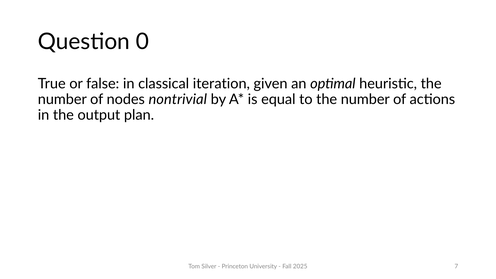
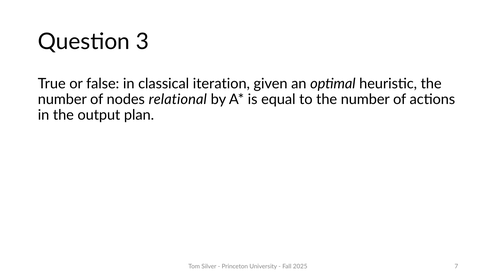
0: 0 -> 3 (142, 42)
nontrivial: nontrivial -> relational (178, 99)
